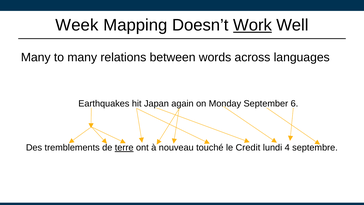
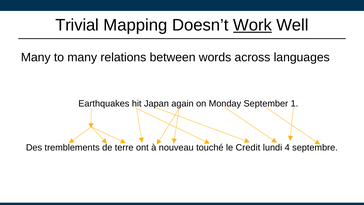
Week: Week -> Trivial (77, 25)
6: 6 -> 1 (294, 104)
terre underline: present -> none (124, 148)
